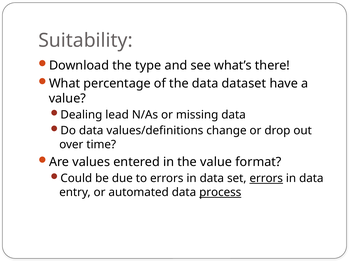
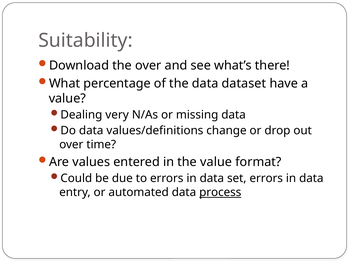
the type: type -> over (148, 65)
lead: lead -> very (117, 115)
errors underline: present -> none (266, 178)
